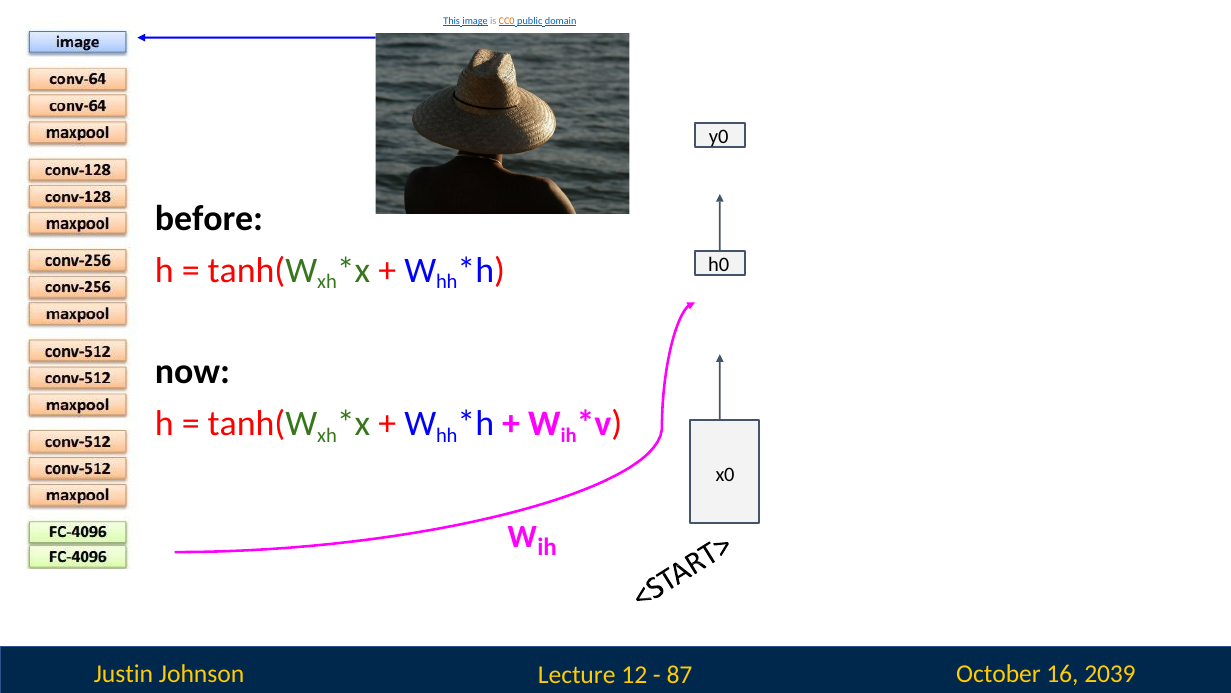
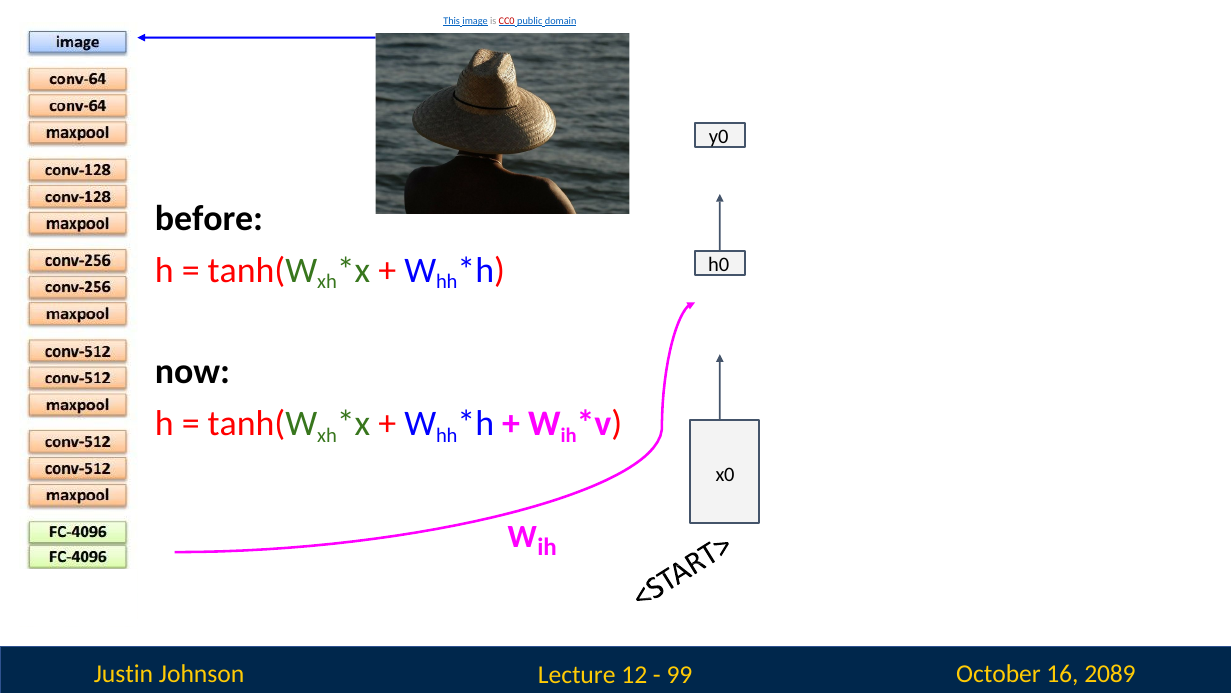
CC0 colour: orange -> red (507, 21)
87: 87 -> 99 (679, 674)
2039: 2039 -> 2089 (1110, 674)
